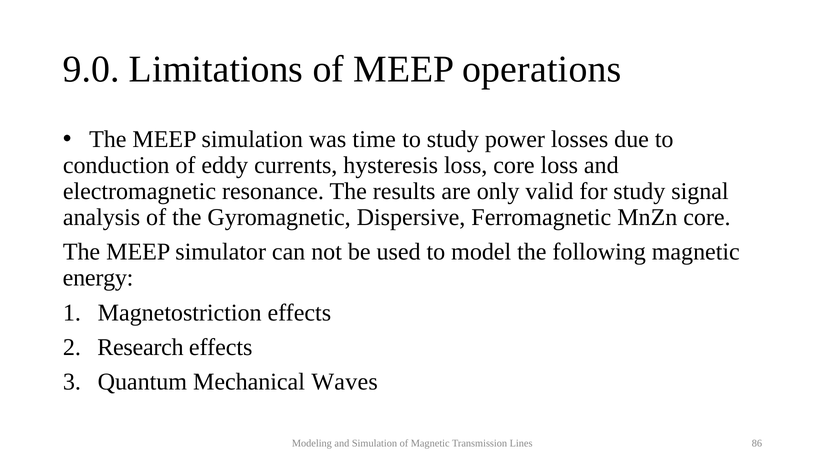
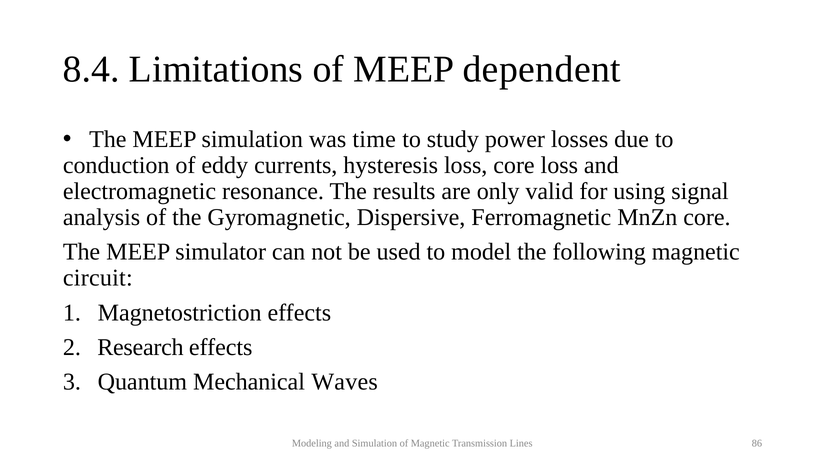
9.0: 9.0 -> 8.4 (91, 69)
operations: operations -> dependent (542, 69)
for study: study -> using (639, 191)
energy: energy -> circuit (98, 278)
